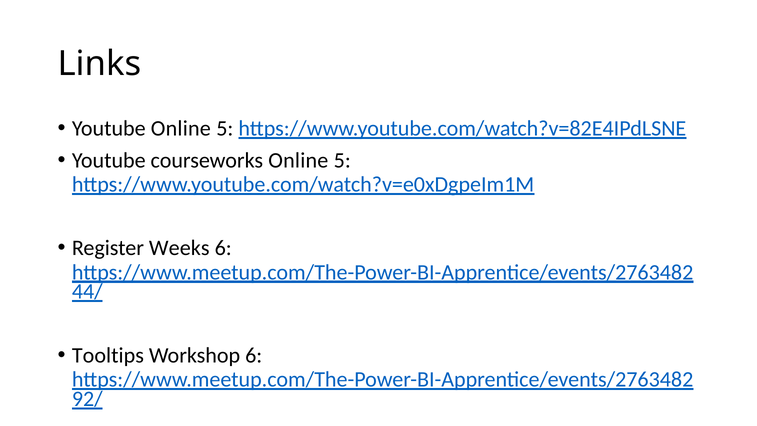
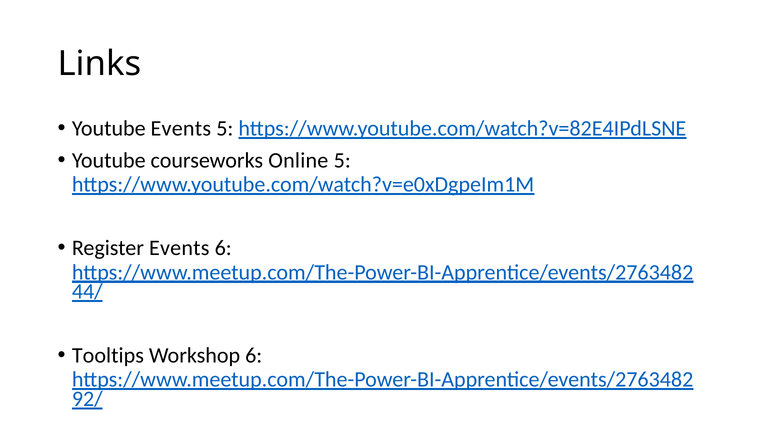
Youtube Online: Online -> Events (181, 128)
Register Weeks: Weeks -> Events (179, 248)
